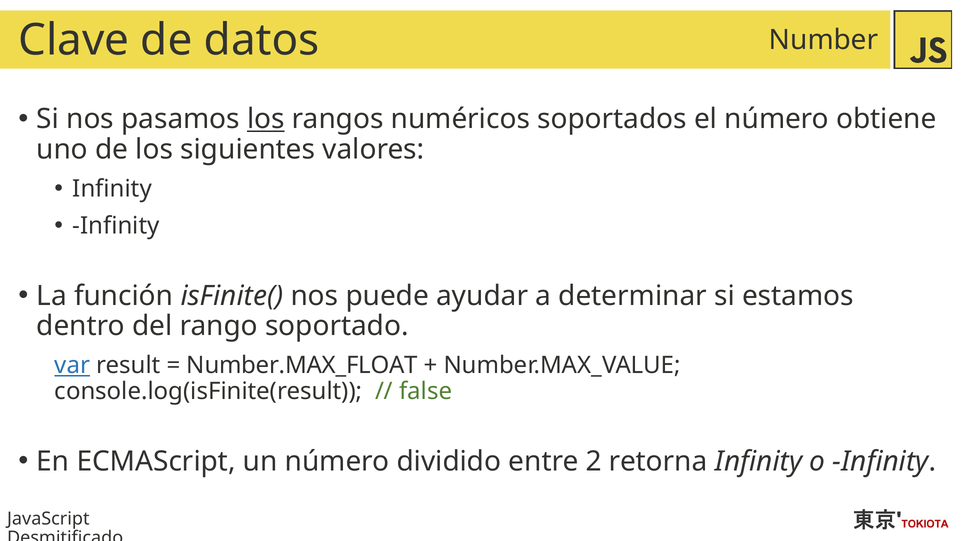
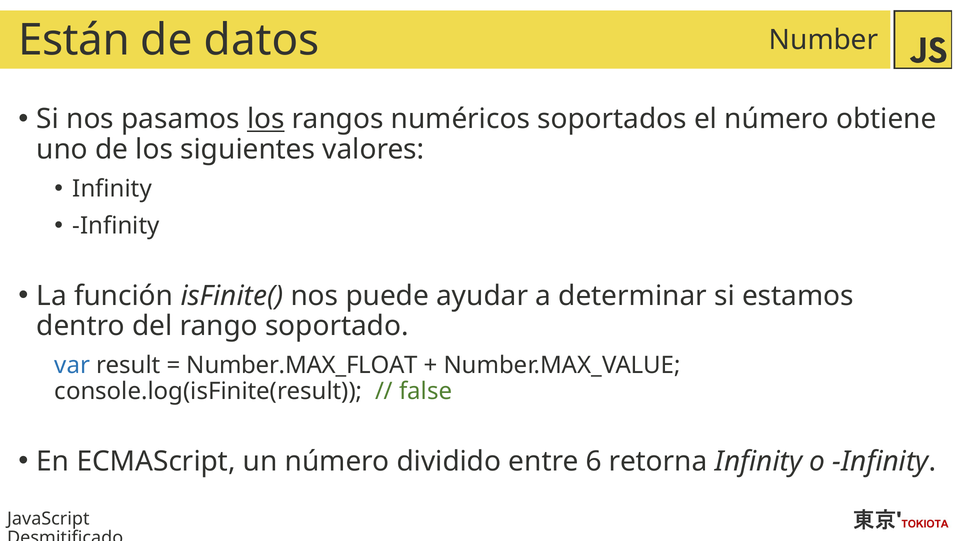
Clave: Clave -> Están (74, 40)
var underline: present -> none (72, 365)
2: 2 -> 6 (594, 461)
